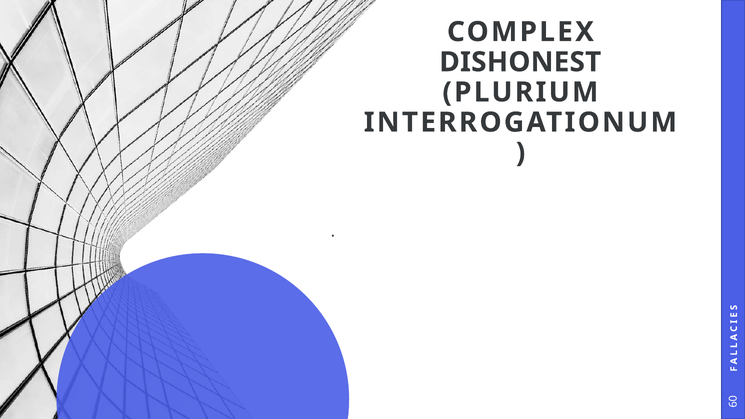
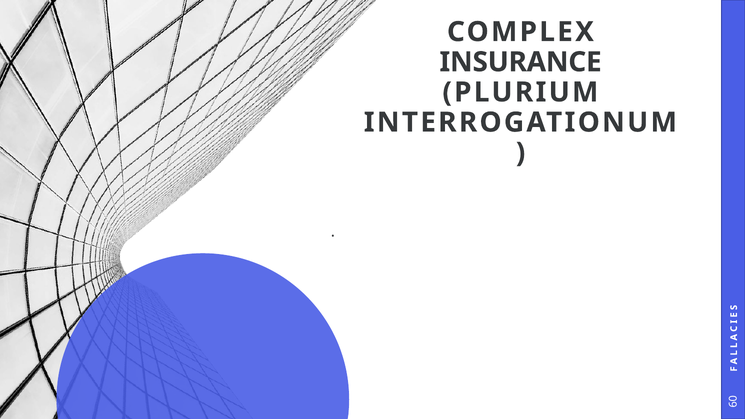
DISHONEST: DISHONEST -> INSURANCE (521, 62)
